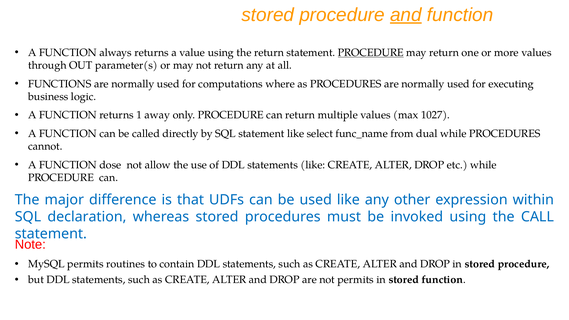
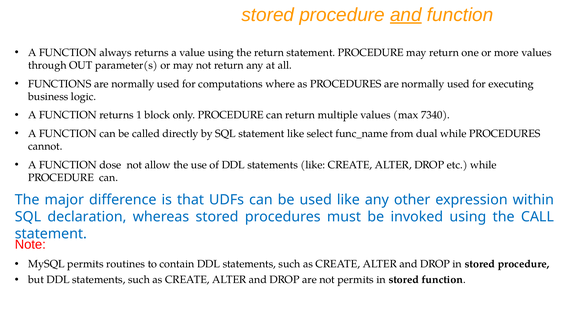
PROCEDURE underline: present -> none (371, 53)
away: away -> block (157, 115)
1027: 1027 -> 7340 (436, 115)
